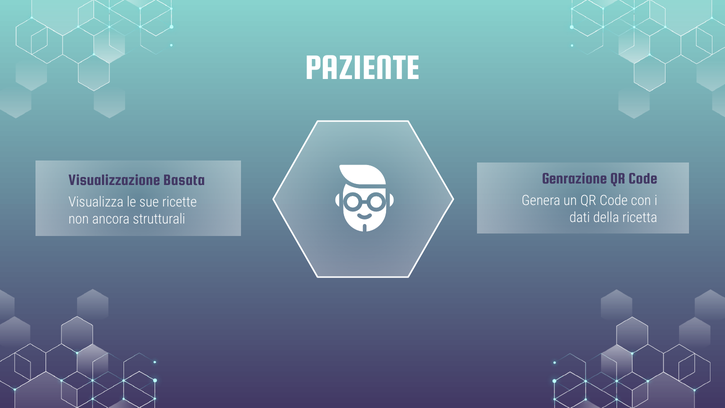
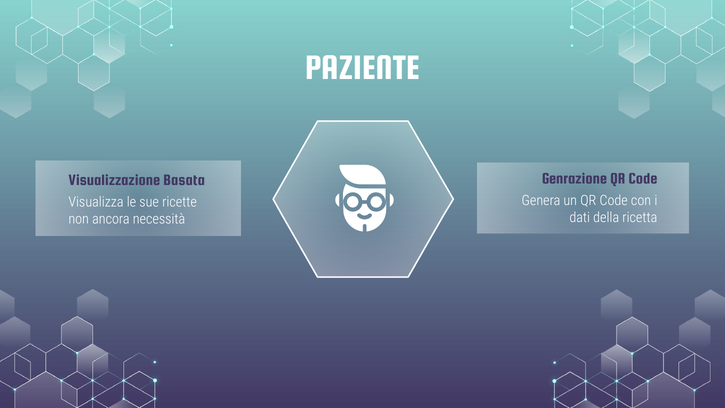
strutturali: strutturali -> necessità (159, 219)
